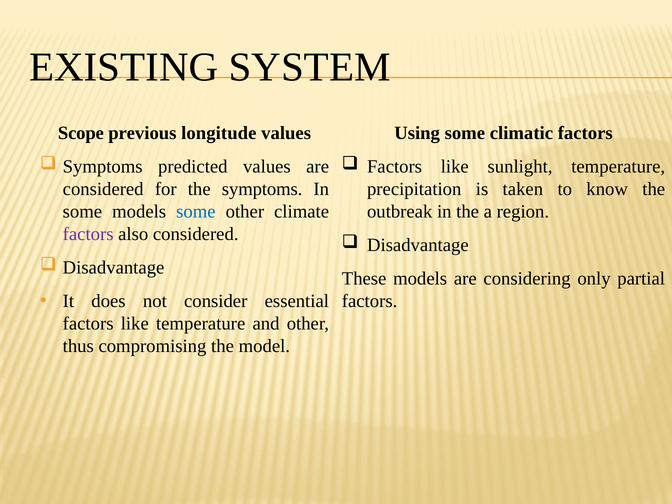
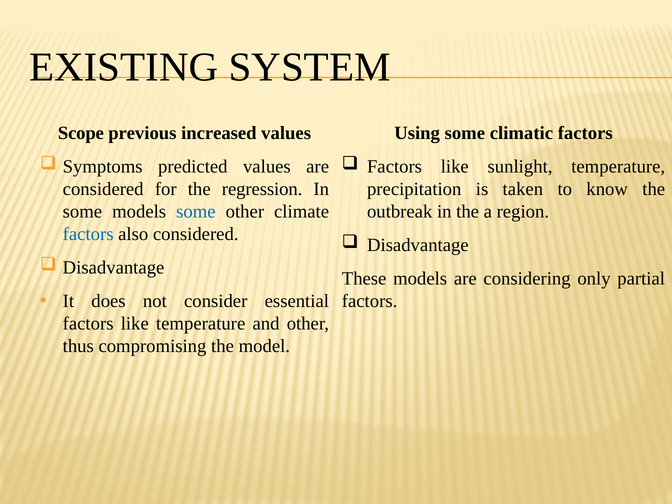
longitude: longitude -> increased (219, 133)
the symptoms: symptoms -> regression (262, 189)
factors colour: purple -> blue (88, 234)
